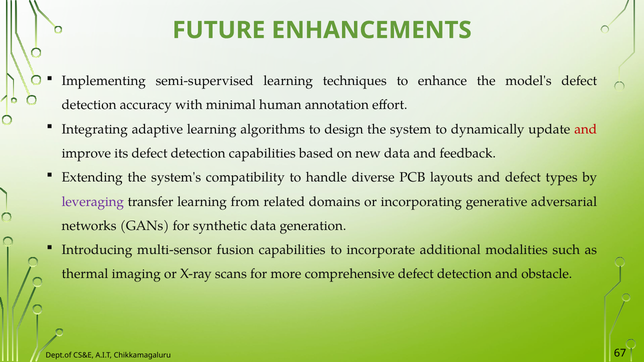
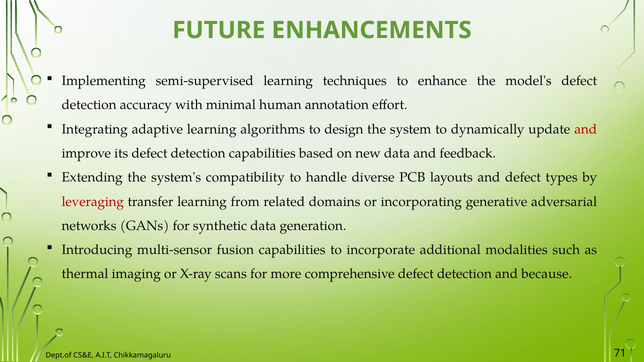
leveraging colour: purple -> red (93, 202)
obstacle: obstacle -> because (547, 274)
67: 67 -> 71 (620, 353)
